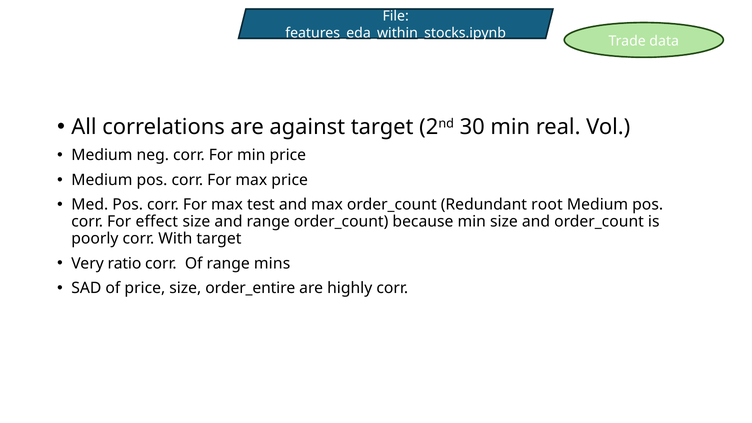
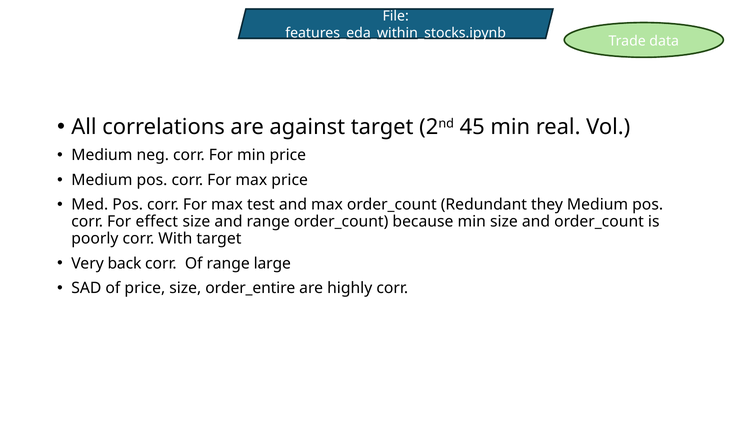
30: 30 -> 45 (472, 127)
root: root -> they (547, 205)
ratio: ratio -> back (124, 263)
mins: mins -> large (272, 263)
